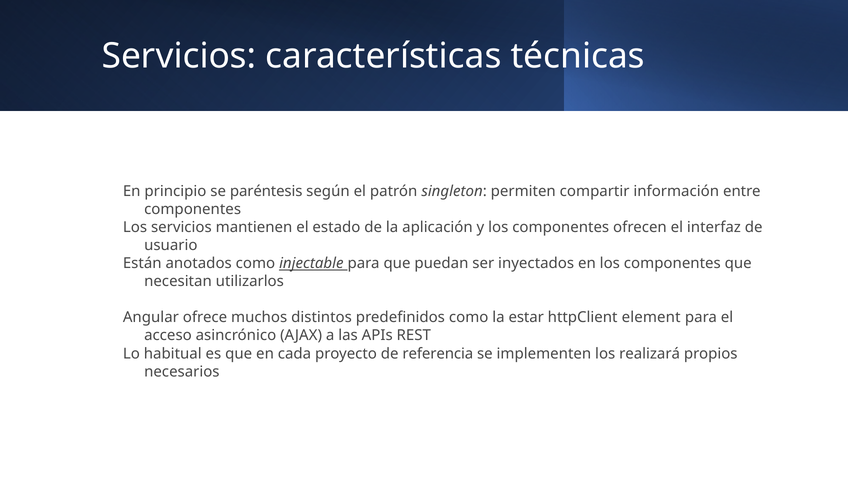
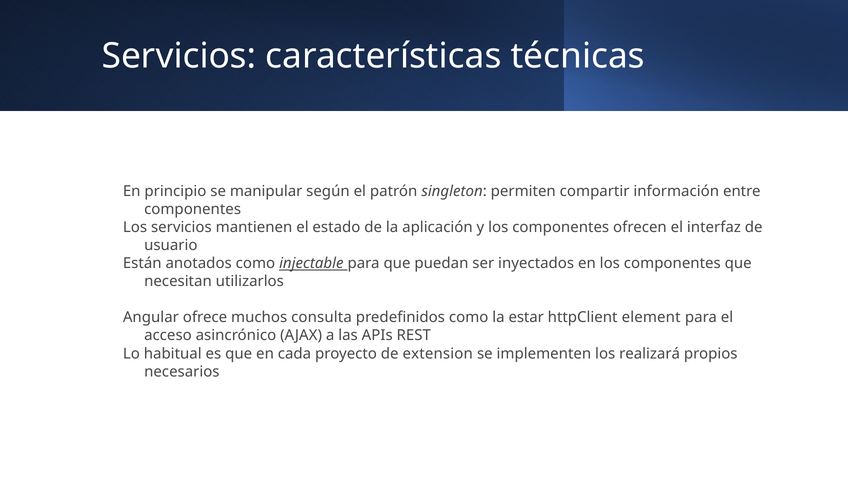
paréntesis: paréntesis -> manipular (266, 191)
distintos: distintos -> consulta (321, 317)
referencia: referencia -> extension (438, 354)
